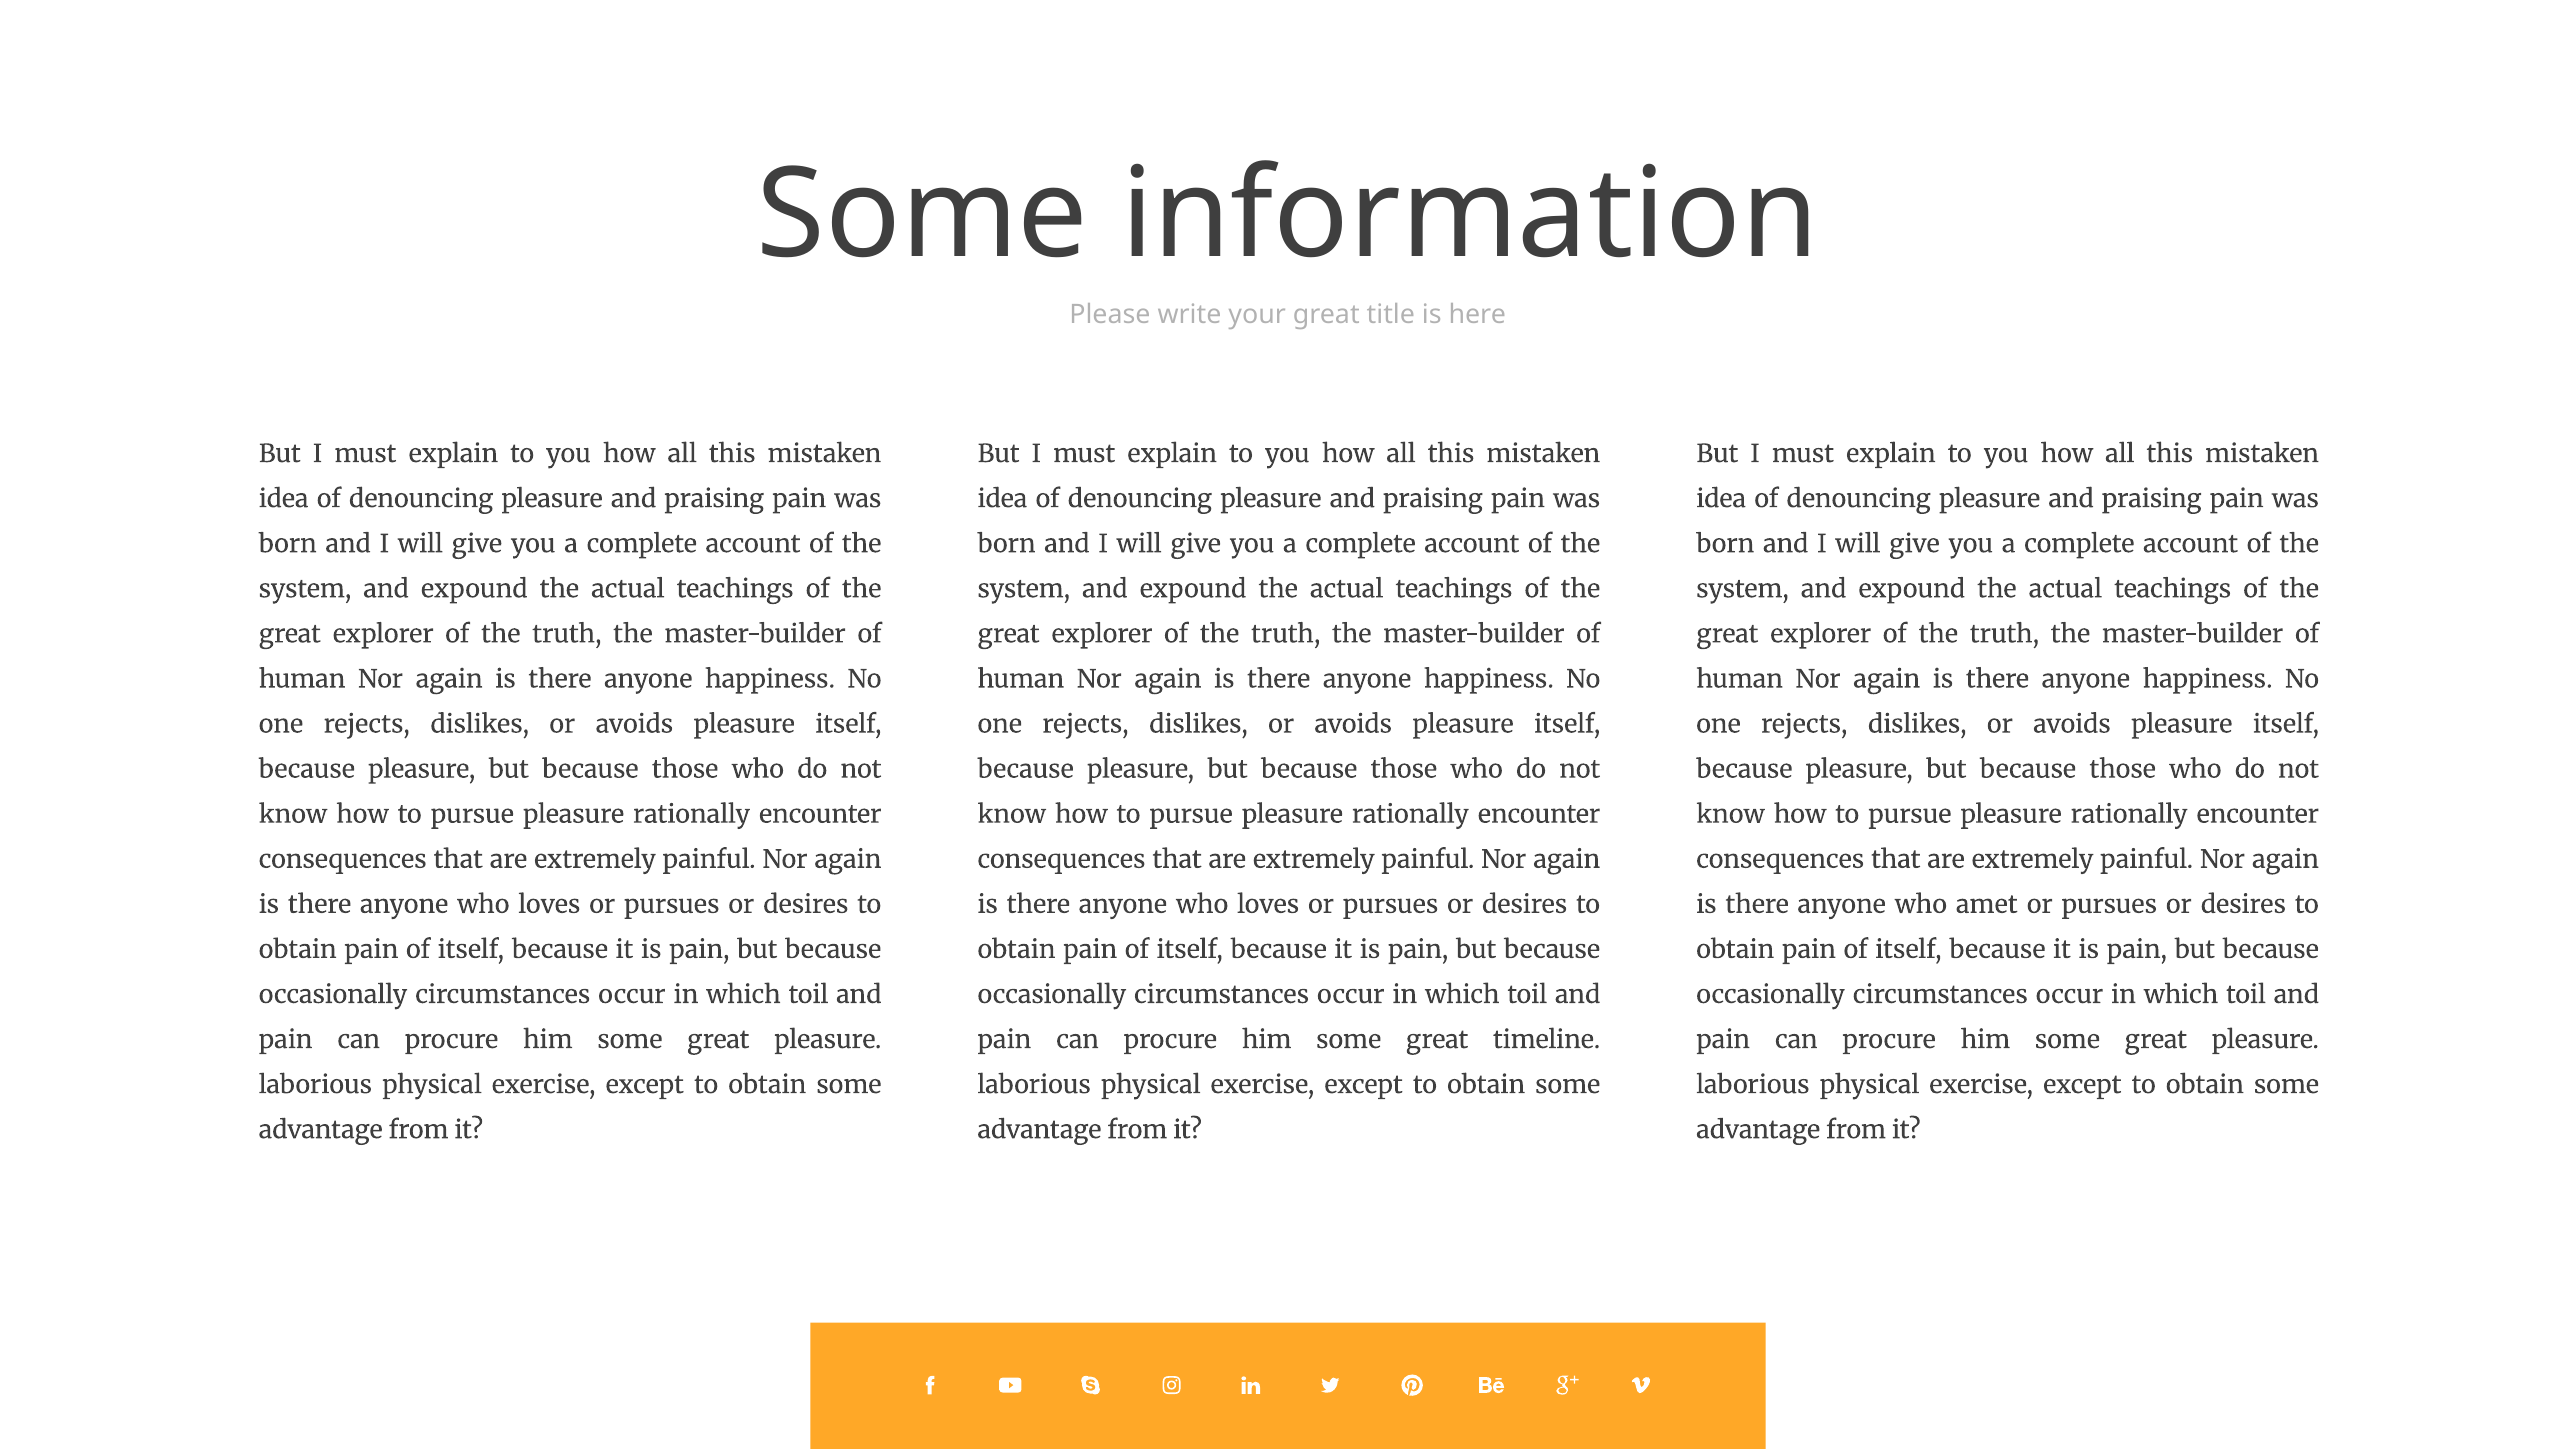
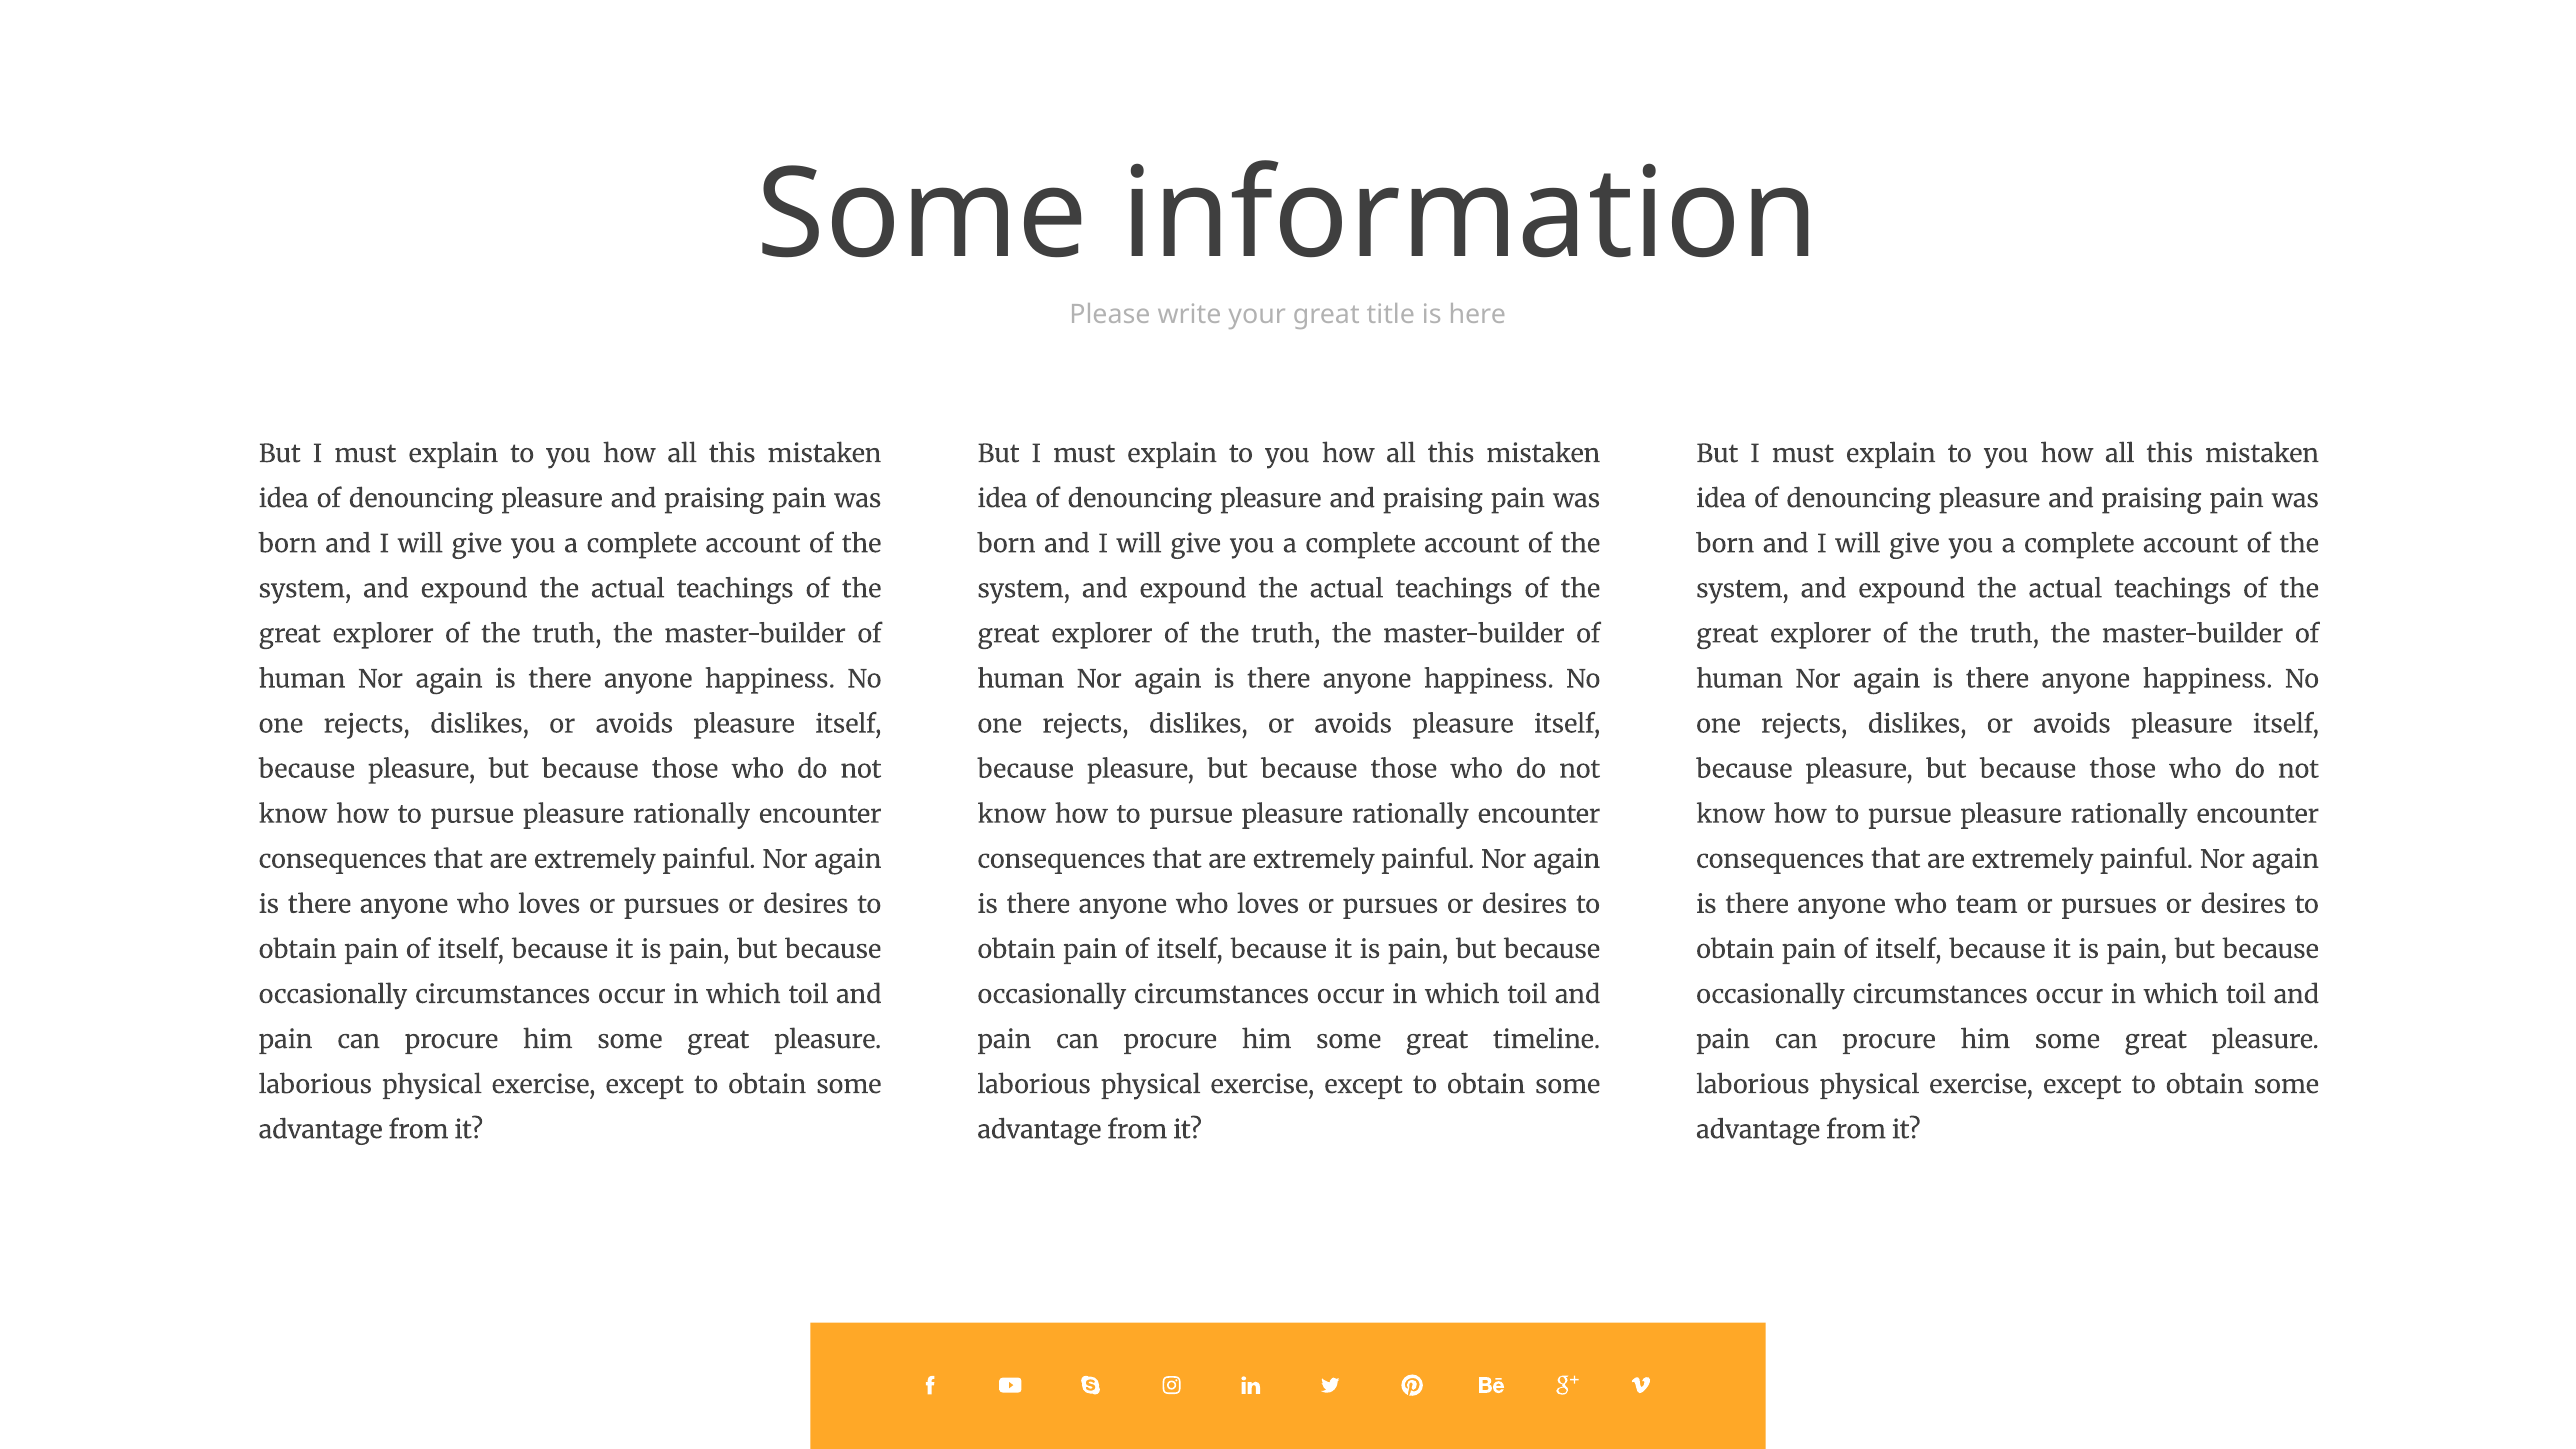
amet: amet -> team (1987, 905)
